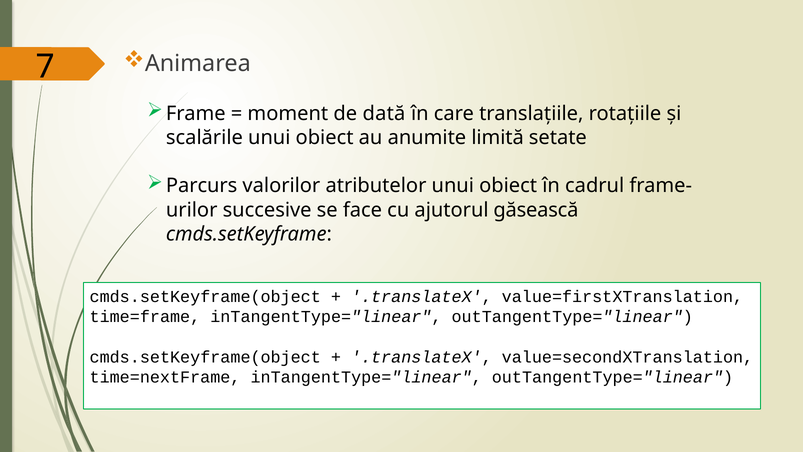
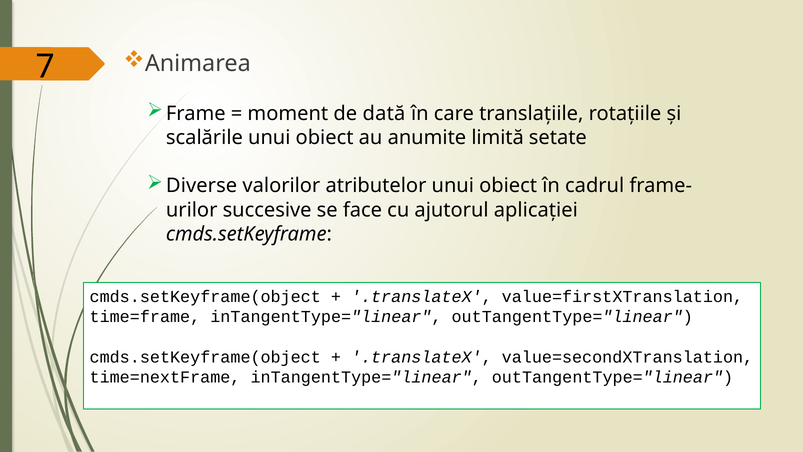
Parcurs: Parcurs -> Diverse (202, 186)
găsească: găsească -> aplicației (536, 210)
